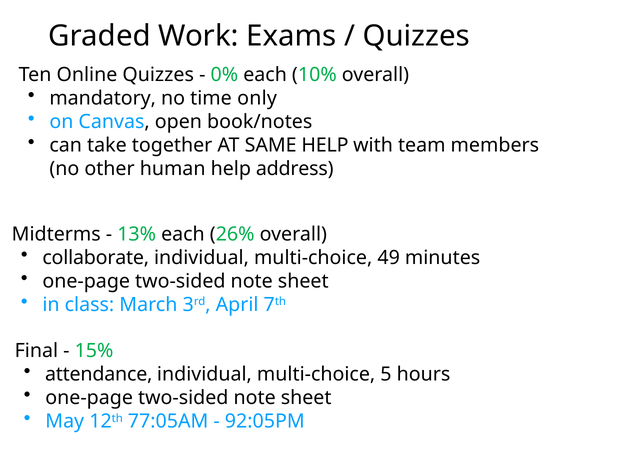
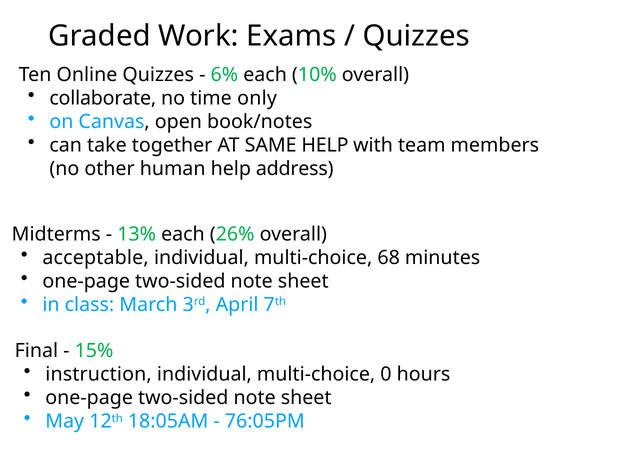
0%: 0% -> 6% (224, 75)
mandatory: mandatory -> collaborate (103, 98)
collaborate: collaborate -> acceptable (96, 258)
49: 49 -> 68 (389, 258)
attendance: attendance -> instruction (99, 374)
5: 5 -> 0 (386, 374)
77:05AM: 77:05AM -> 18:05AM (168, 421)
92:05PM: 92:05PM -> 76:05PM (265, 421)
